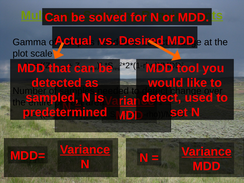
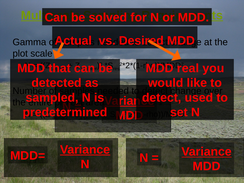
tool: tool -> real (188, 68)
